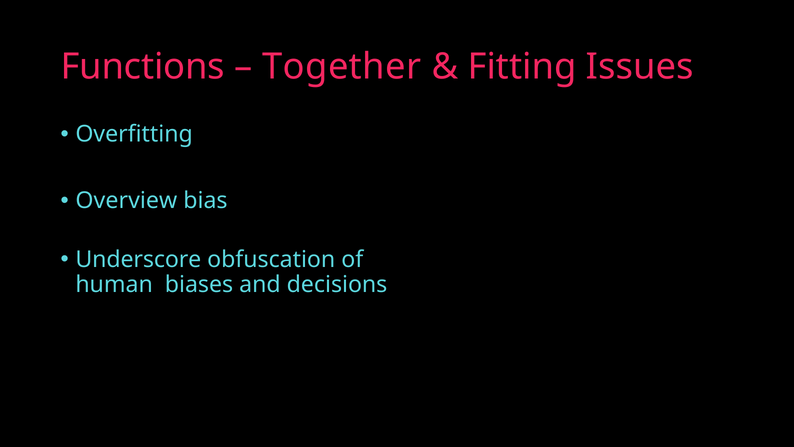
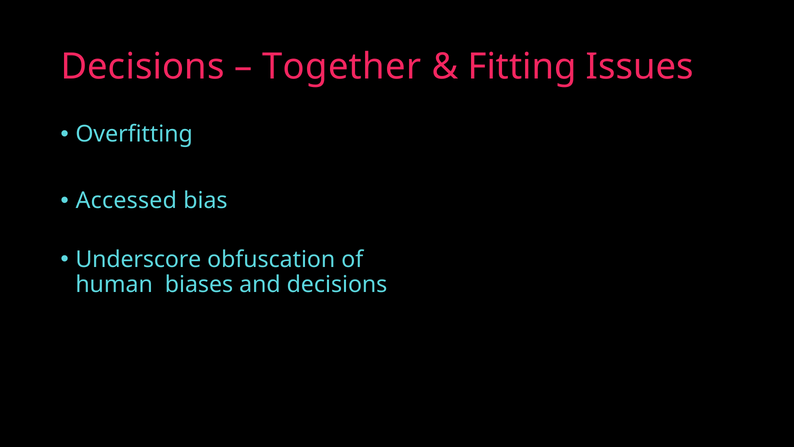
Functions: Functions -> Decisions (143, 67)
Overview: Overview -> Accessed (126, 201)
